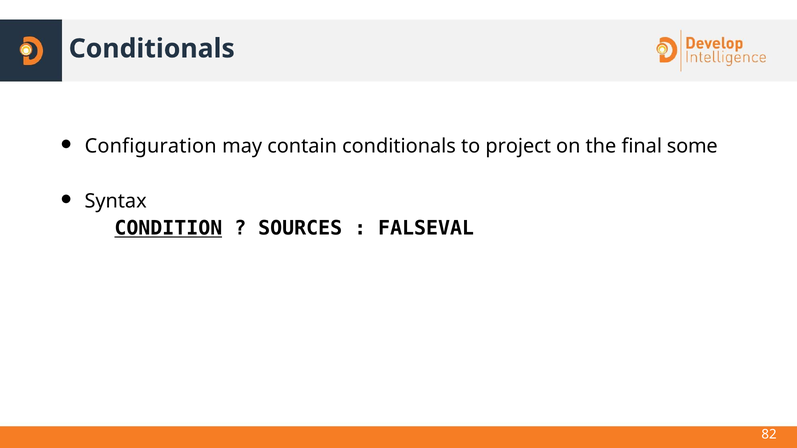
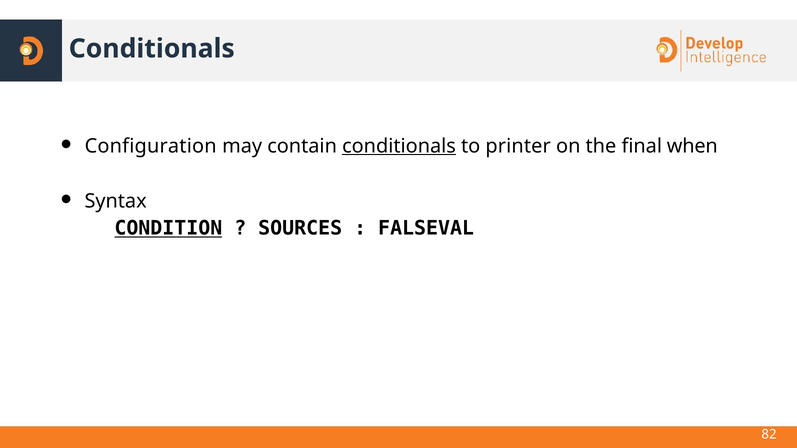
conditionals underline: none -> present (399, 146)
project: project -> printer (518, 146)
some: some -> when (692, 146)
